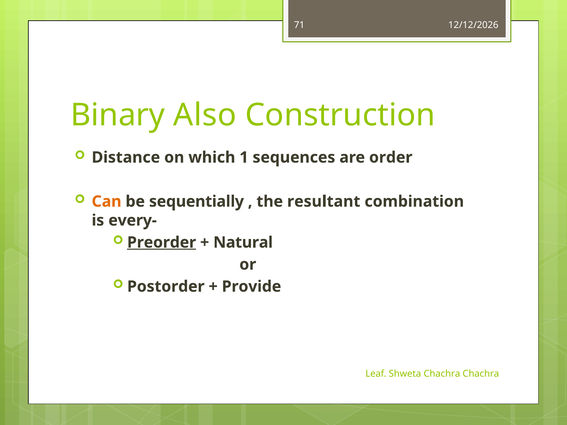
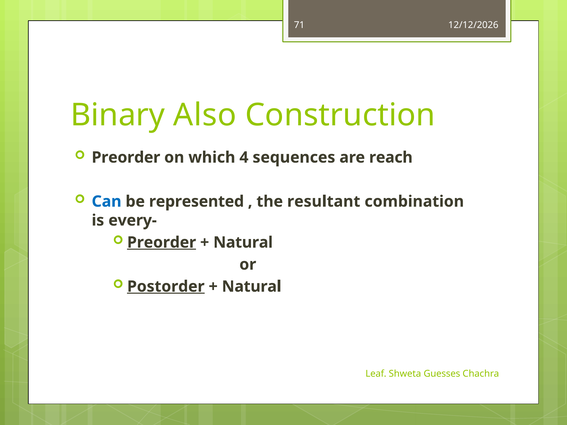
Distance: Distance -> Preorder (126, 157)
1: 1 -> 4 (244, 157)
order: order -> reach (391, 157)
Can colour: orange -> blue (107, 202)
sequentially: sequentially -> represented (196, 202)
Postorder underline: none -> present (166, 287)
Provide: Provide -> Natural (252, 287)
Shweta Chachra: Chachra -> Guesses (442, 374)
